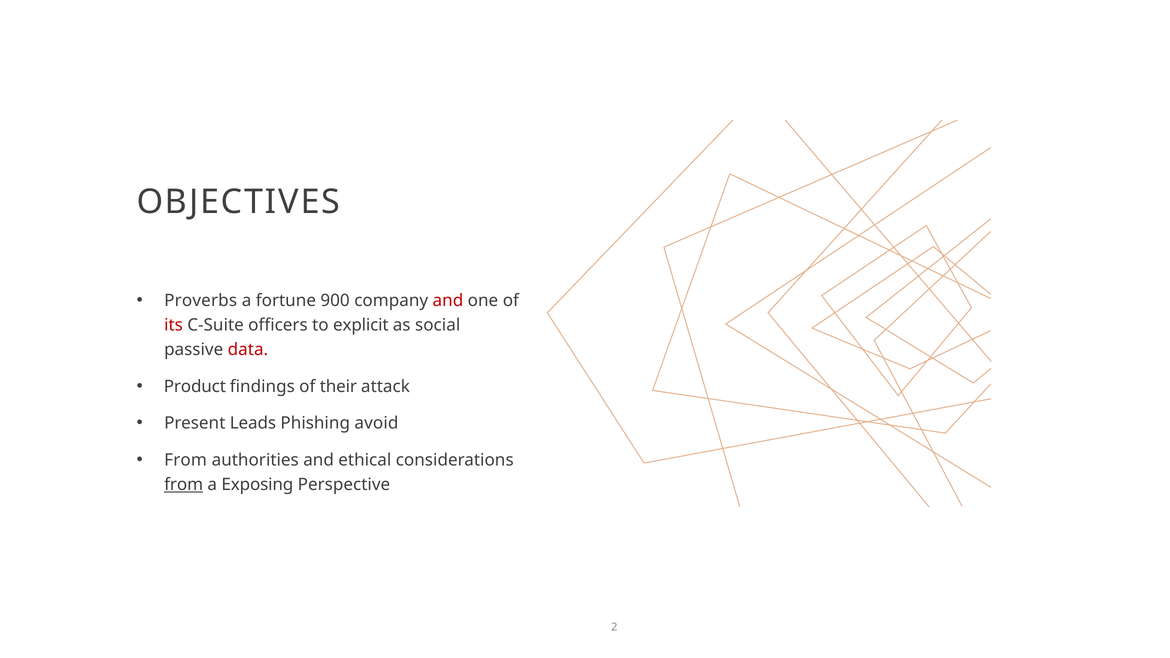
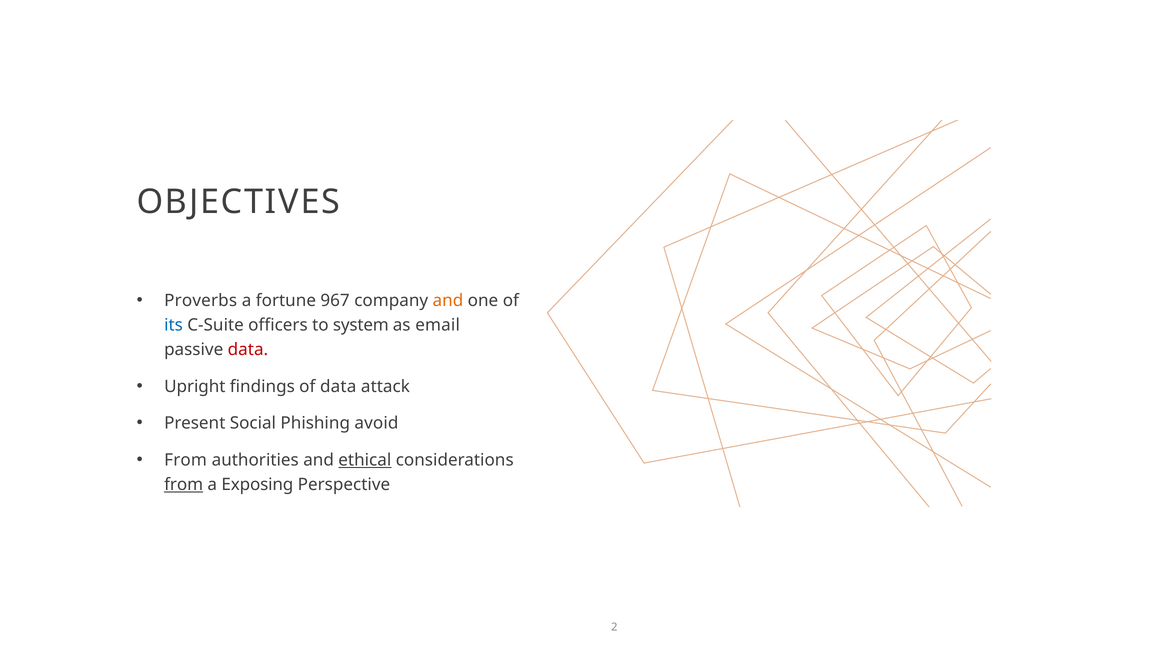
900: 900 -> 967 (335, 301)
and colour: red -> orange (448, 301)
its colour: red -> blue (174, 325)
explicit: explicit -> system (361, 325)
social: social -> email (438, 325)
Product: Product -> Upright (195, 387)
of their: their -> data (338, 387)
Leads: Leads -> Social (253, 423)
ethical underline: none -> present (365, 460)
